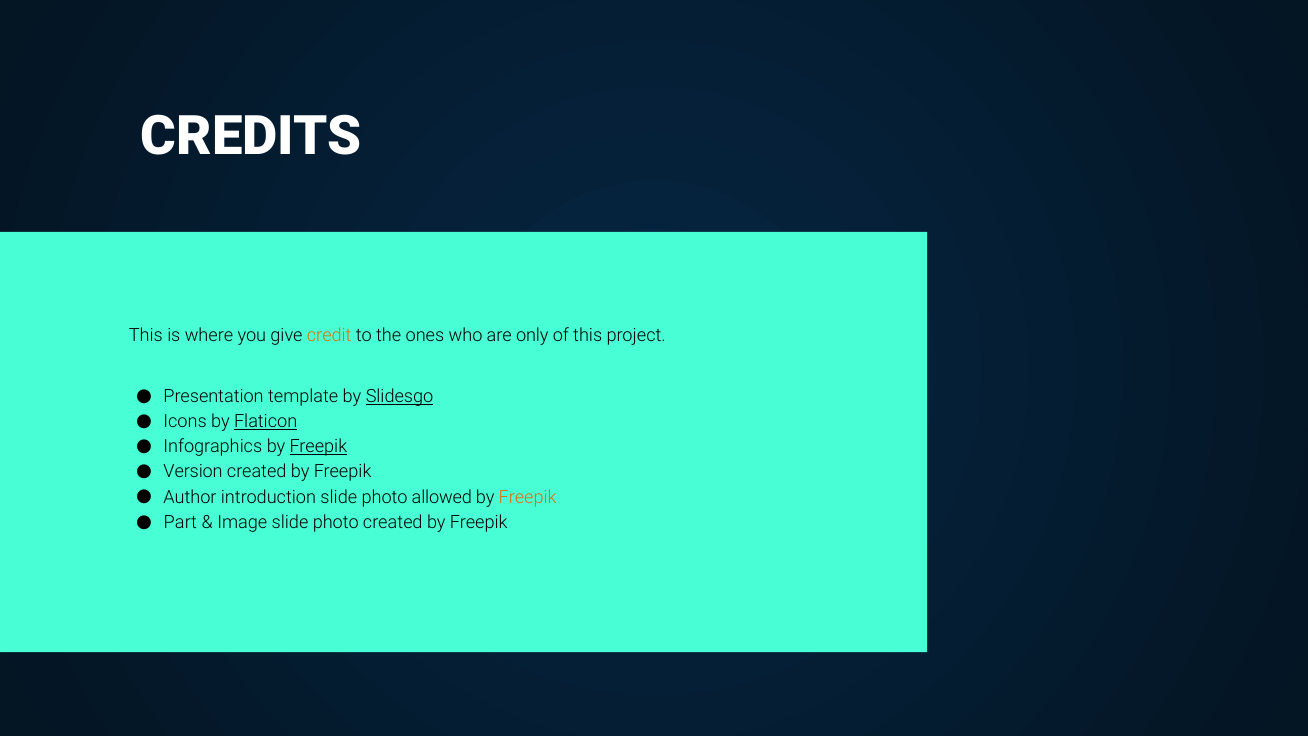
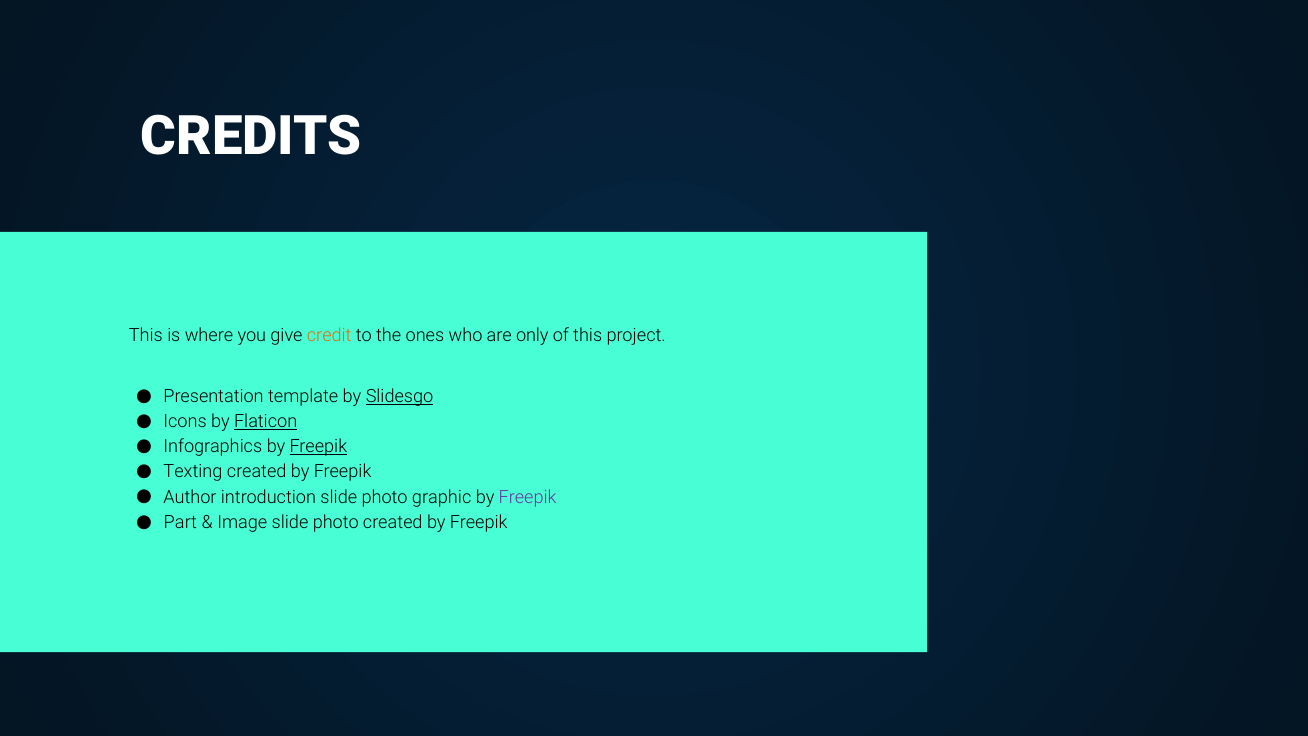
Version: Version -> Texting (193, 472)
allowed: allowed -> graphic (442, 497)
Freepik colour: orange -> purple (528, 497)
